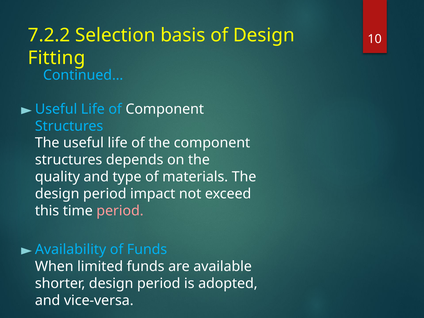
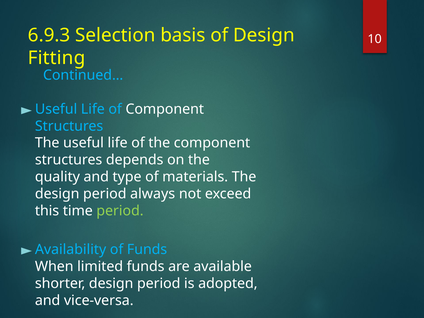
7.2.2: 7.2.2 -> 6.9.3 (49, 35)
impact: impact -> always (153, 194)
period colour: pink -> light green (120, 211)
